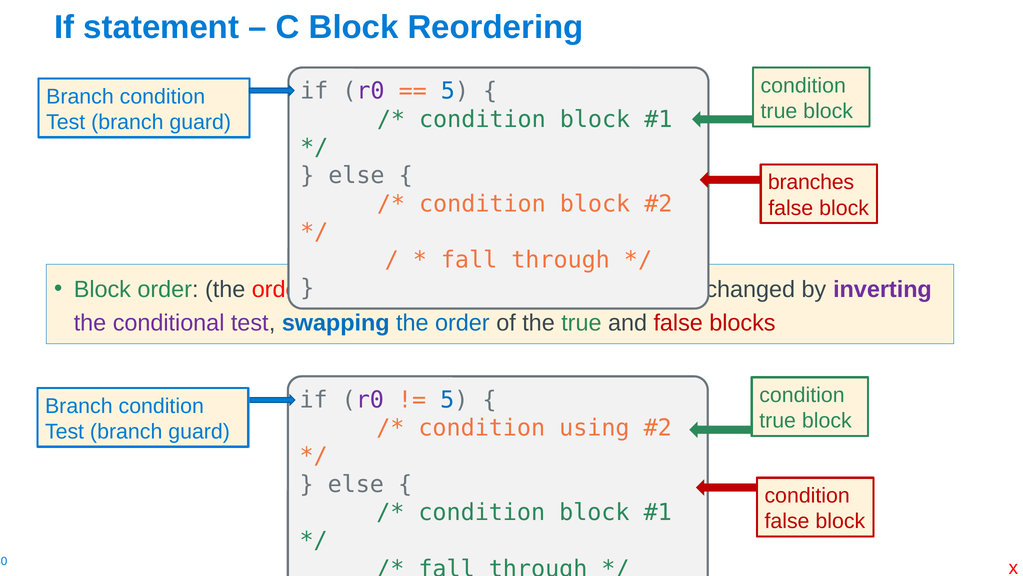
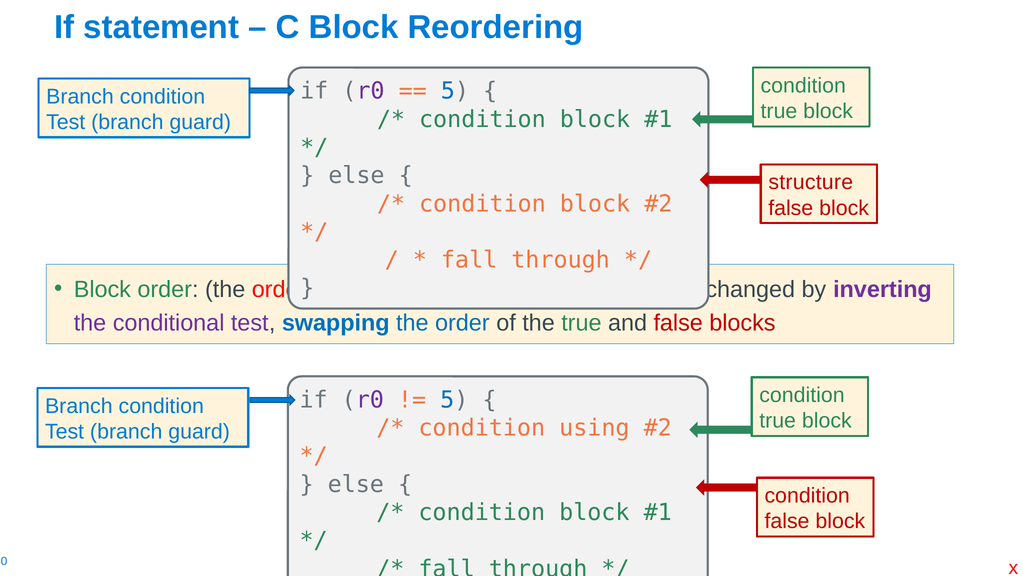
branches: branches -> structure (811, 182)
